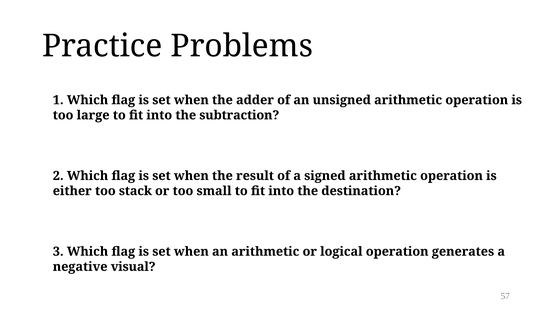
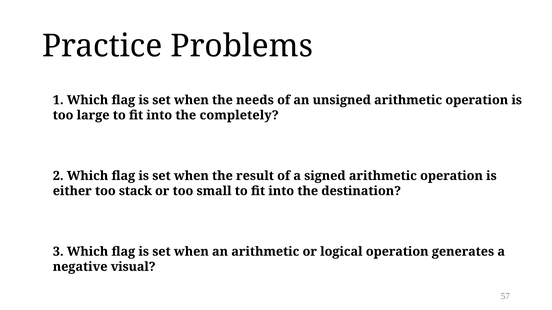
adder: adder -> needs (255, 100)
subtraction: subtraction -> completely (239, 115)
